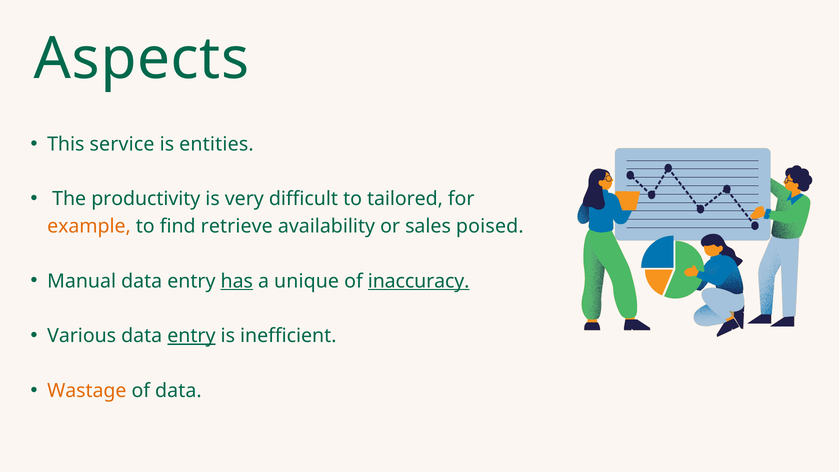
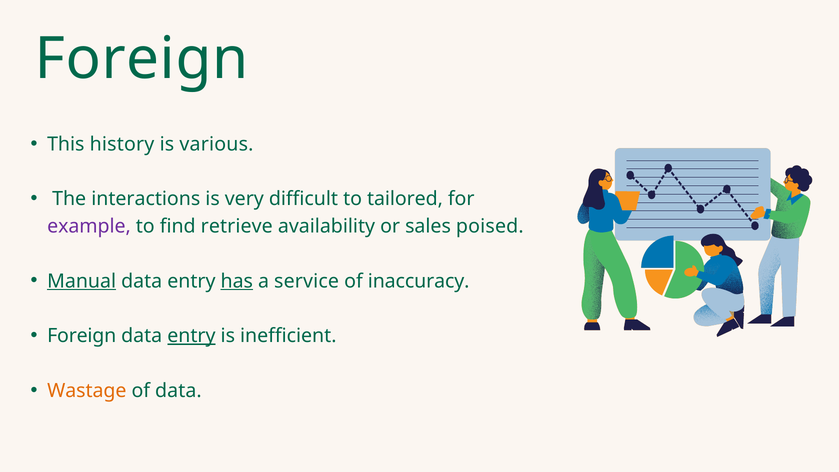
Aspects: Aspects -> Foreign (142, 59)
service: service -> history (122, 144)
entities: entities -> various (216, 144)
productivity: productivity -> interactions (146, 199)
example colour: orange -> purple (89, 226)
Manual underline: none -> present (82, 281)
unique: unique -> service (307, 281)
inaccuracy underline: present -> none (419, 281)
Various: Various -> Foreign (82, 336)
